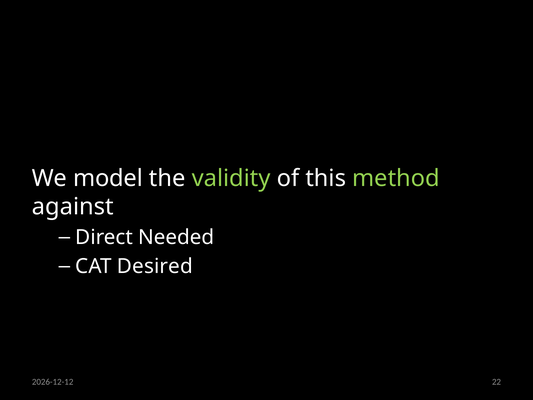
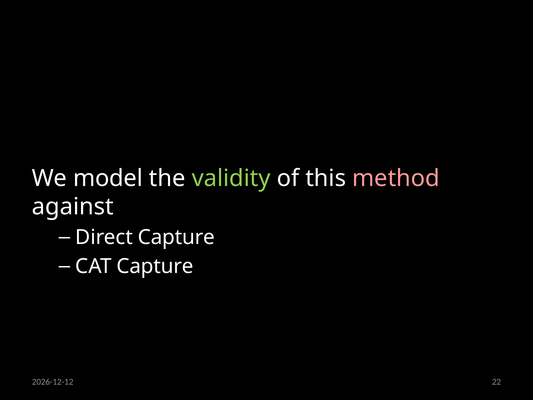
method colour: light green -> pink (396, 178)
Direct Needed: Needed -> Capture (176, 237)
CAT Desired: Desired -> Capture (155, 266)
